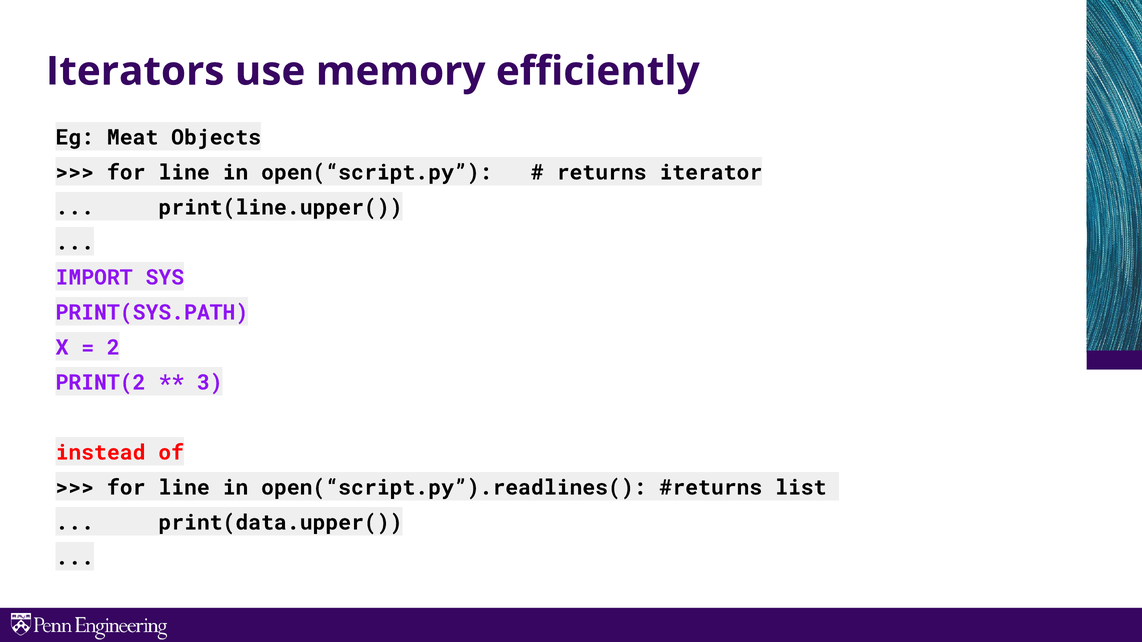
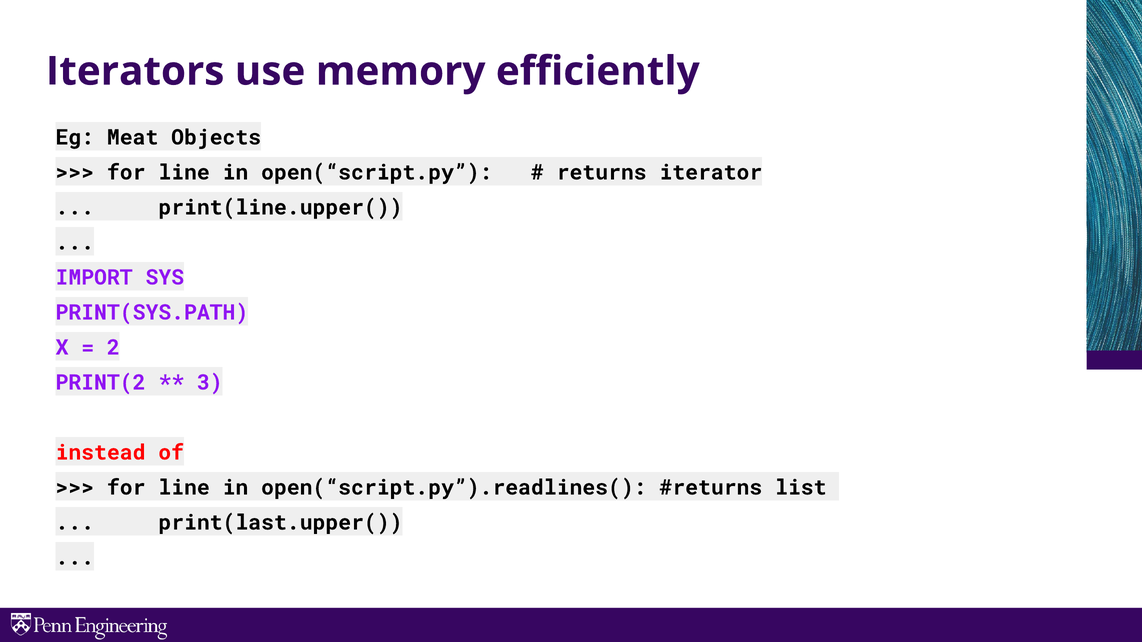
print(data.upper(: print(data.upper( -> print(last.upper( (280, 523)
